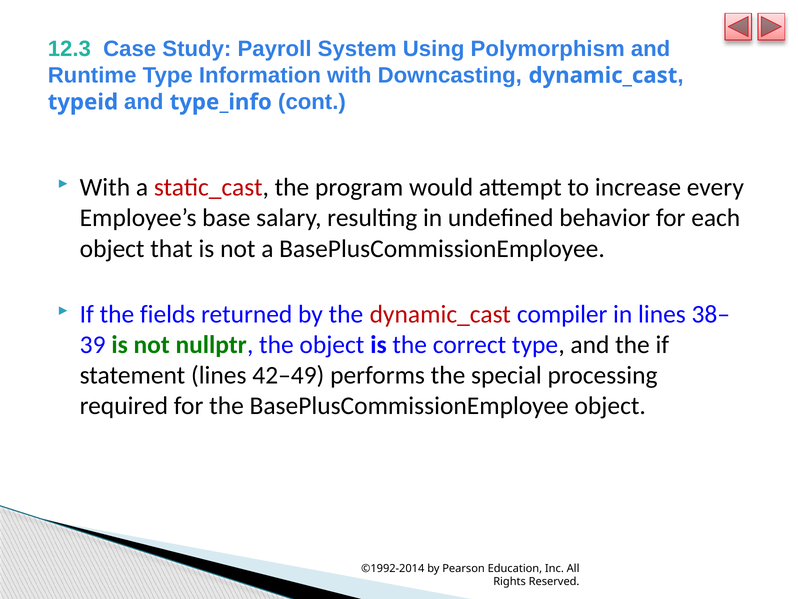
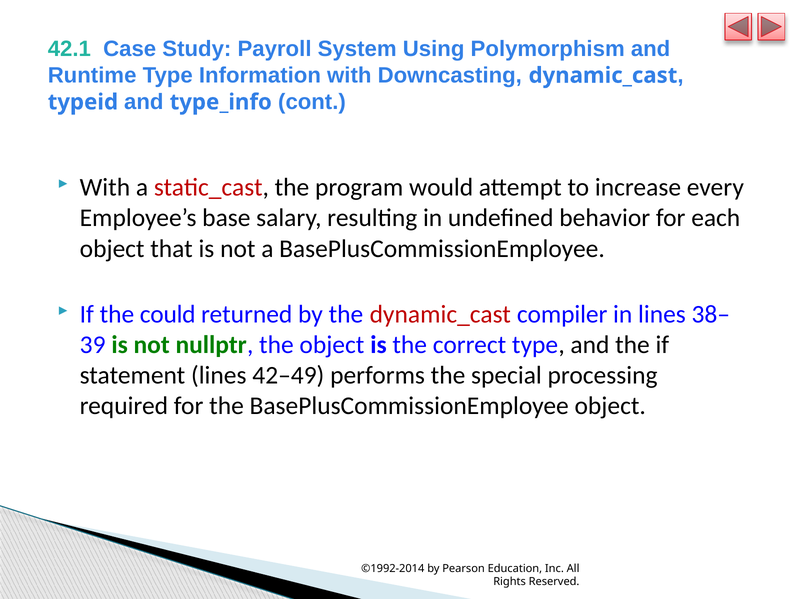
12.3: 12.3 -> 42.1 (69, 49)
fields: fields -> could (168, 314)
